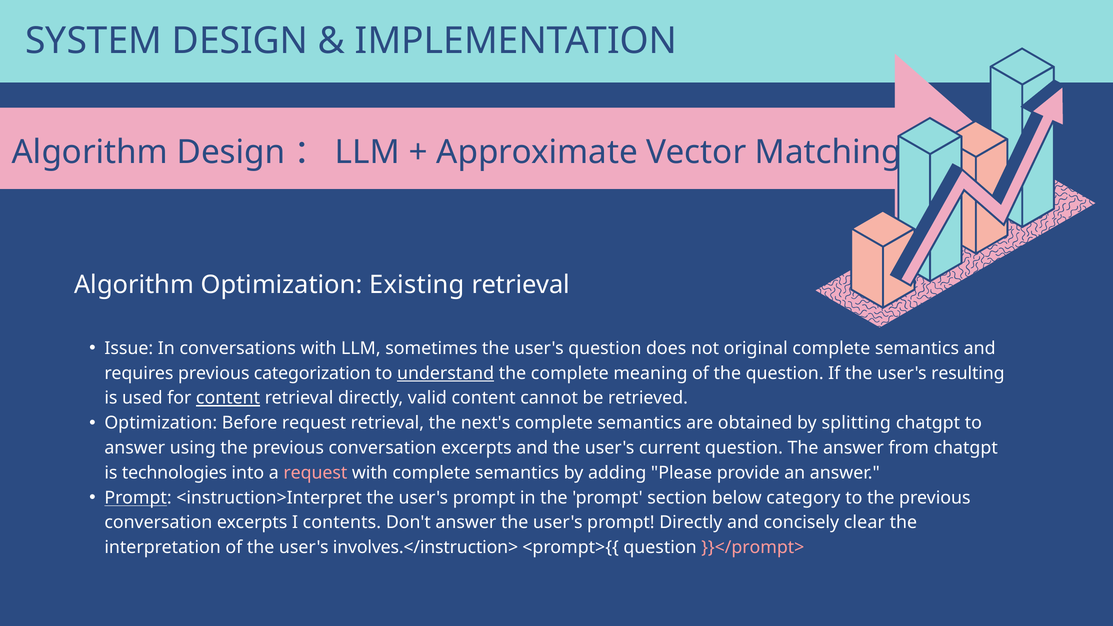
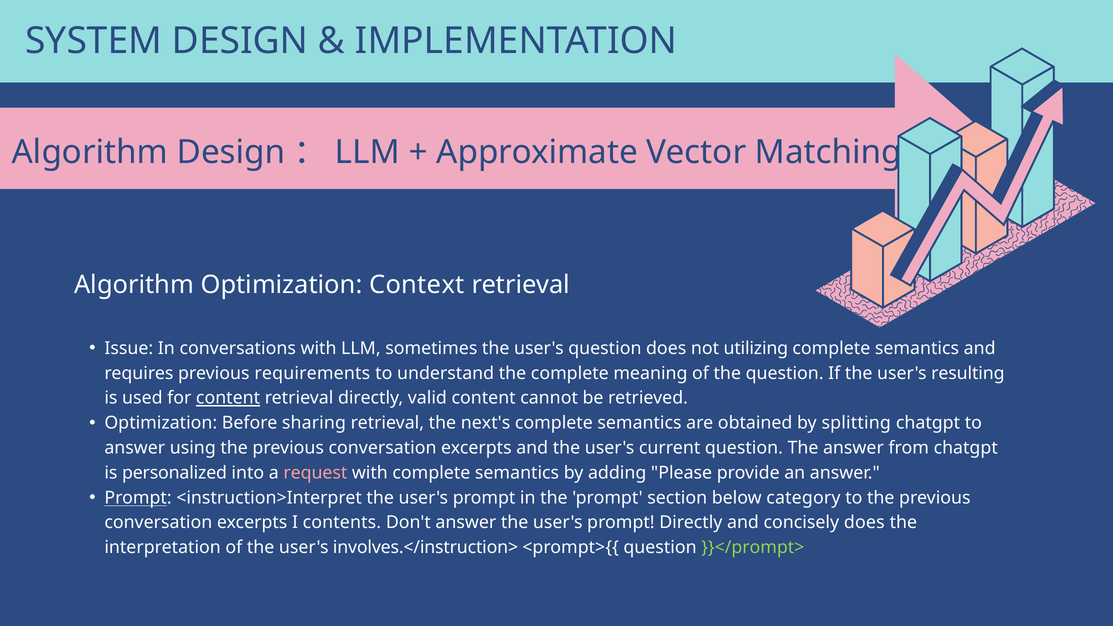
Existing: Existing -> Context (417, 285)
original: original -> utilizing (756, 348)
categorization: categorization -> requirements (312, 373)
understand underline: present -> none (446, 373)
Before request: request -> sharing (314, 423)
technologies: technologies -> personalized (175, 473)
concisely clear: clear -> does (864, 523)
}}</prompt> colour: pink -> light green (753, 548)
